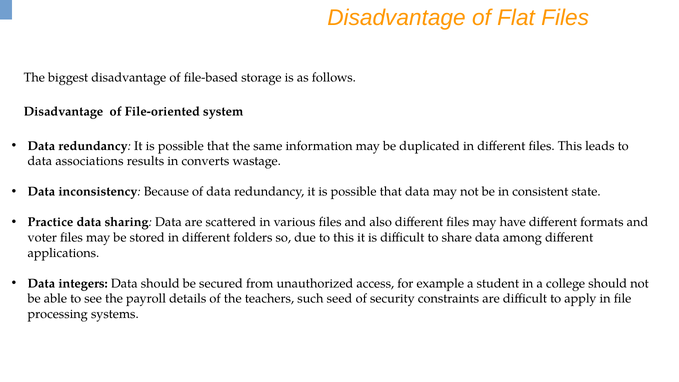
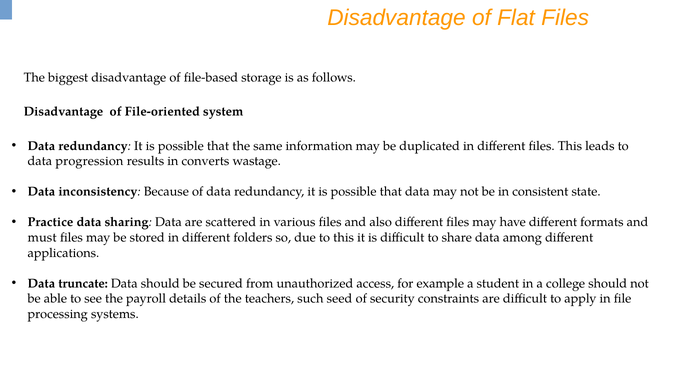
associations: associations -> progression (89, 161)
voter: voter -> must (42, 237)
integers: integers -> truncate (83, 283)
